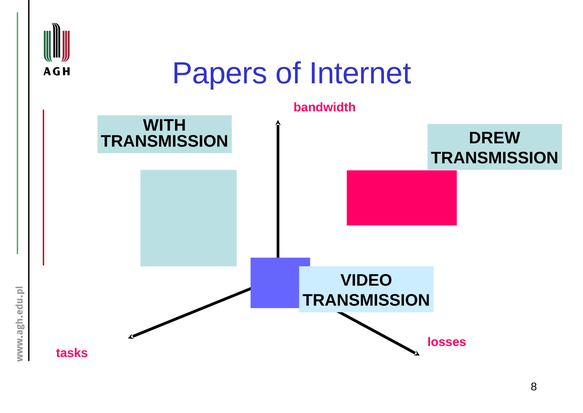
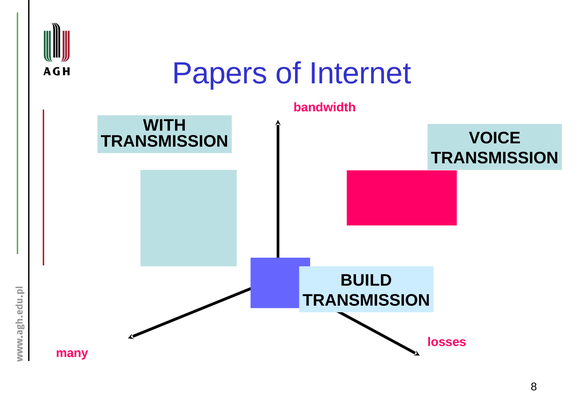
DREW: DREW -> VOICE (495, 138)
VIDEO: VIDEO -> BUILD (366, 280)
tasks: tasks -> many (72, 352)
